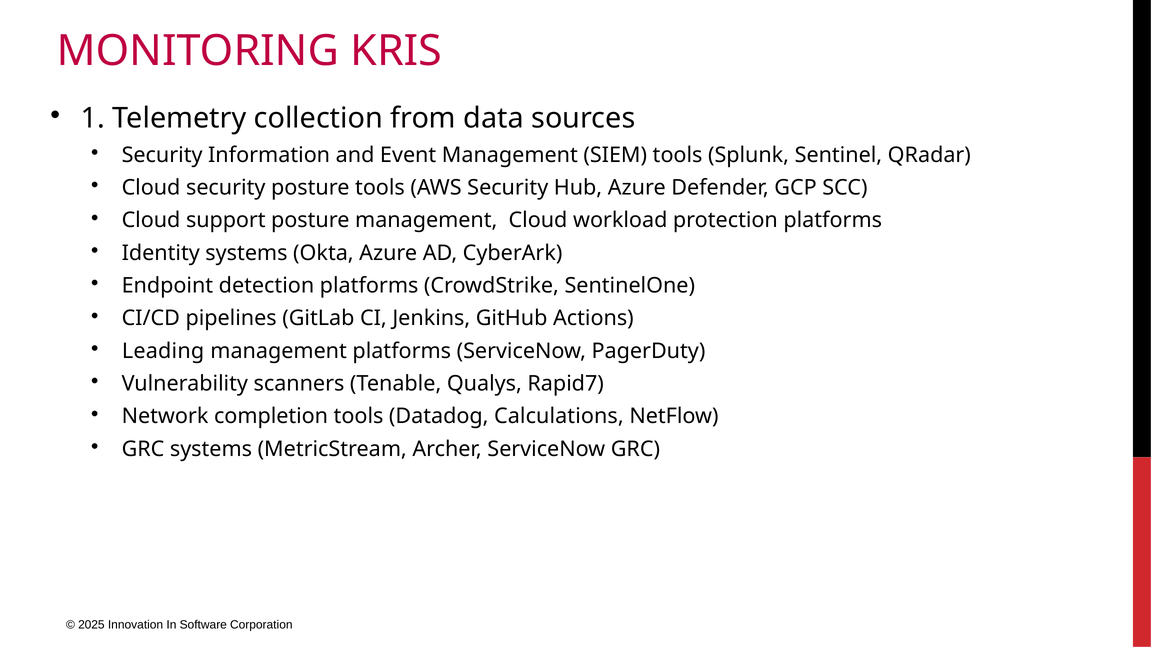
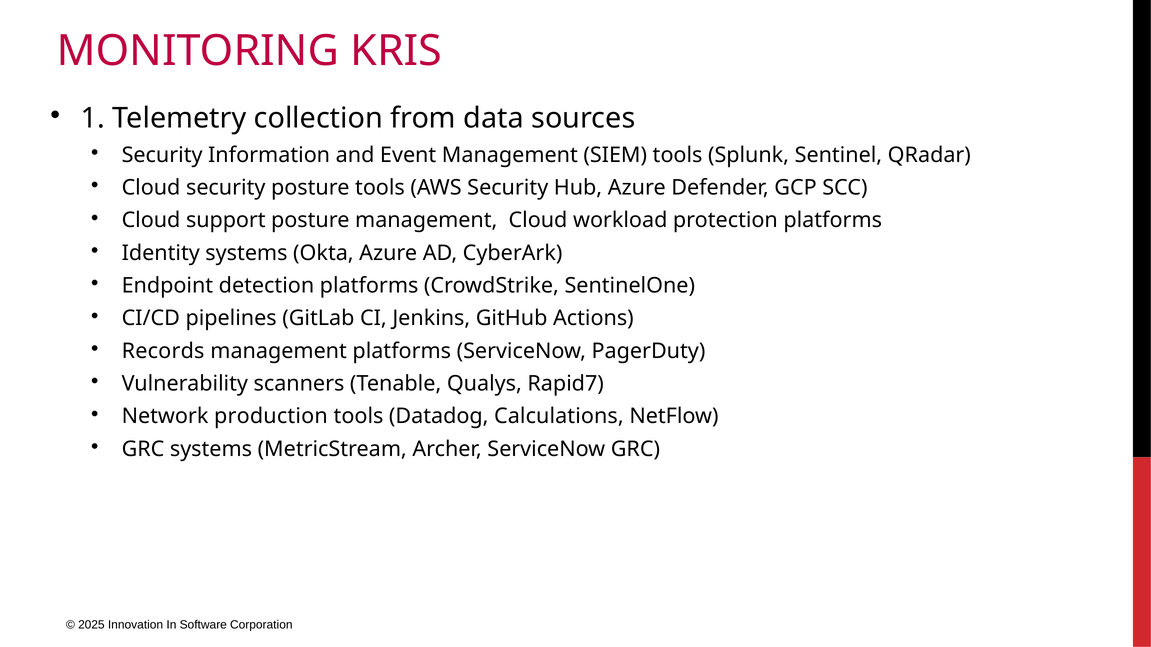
Leading: Leading -> Records (163, 351)
completion: completion -> production (271, 417)
